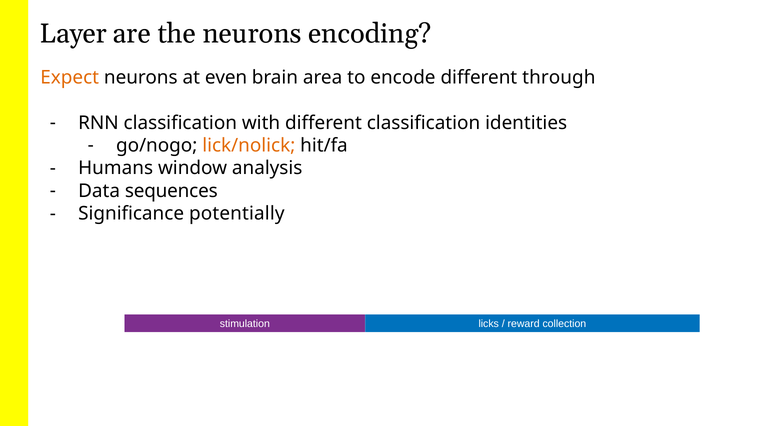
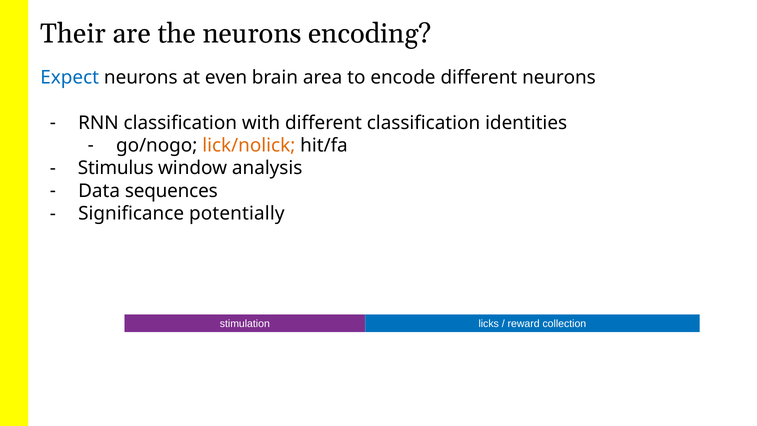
Layer: Layer -> Their (73, 34)
Expect colour: orange -> blue (70, 77)
different through: through -> neurons (559, 77)
Humans: Humans -> Stimulus (116, 168)
